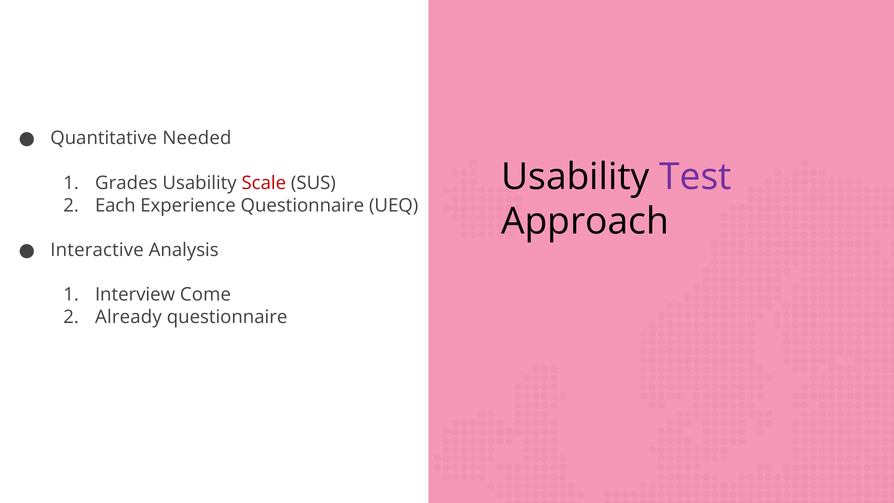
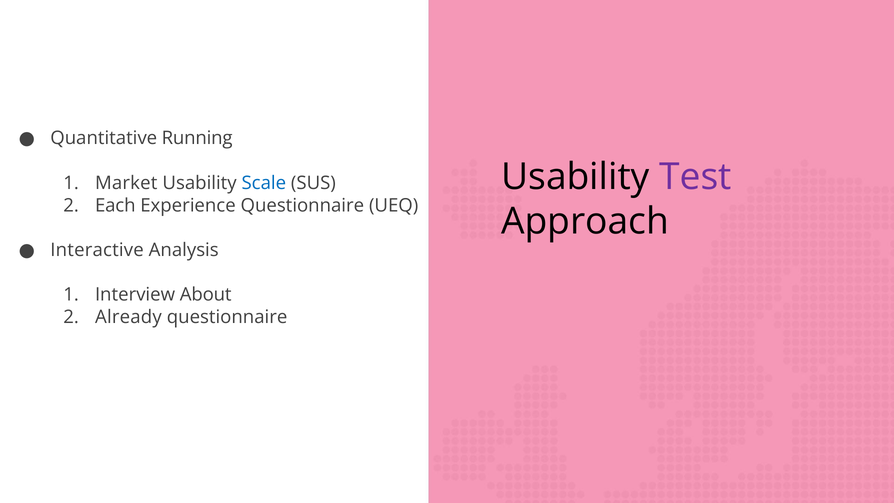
Needed: Needed -> Running (197, 138)
Grades: Grades -> Market (126, 183)
Scale colour: red -> blue (264, 183)
Come: Come -> About (206, 295)
